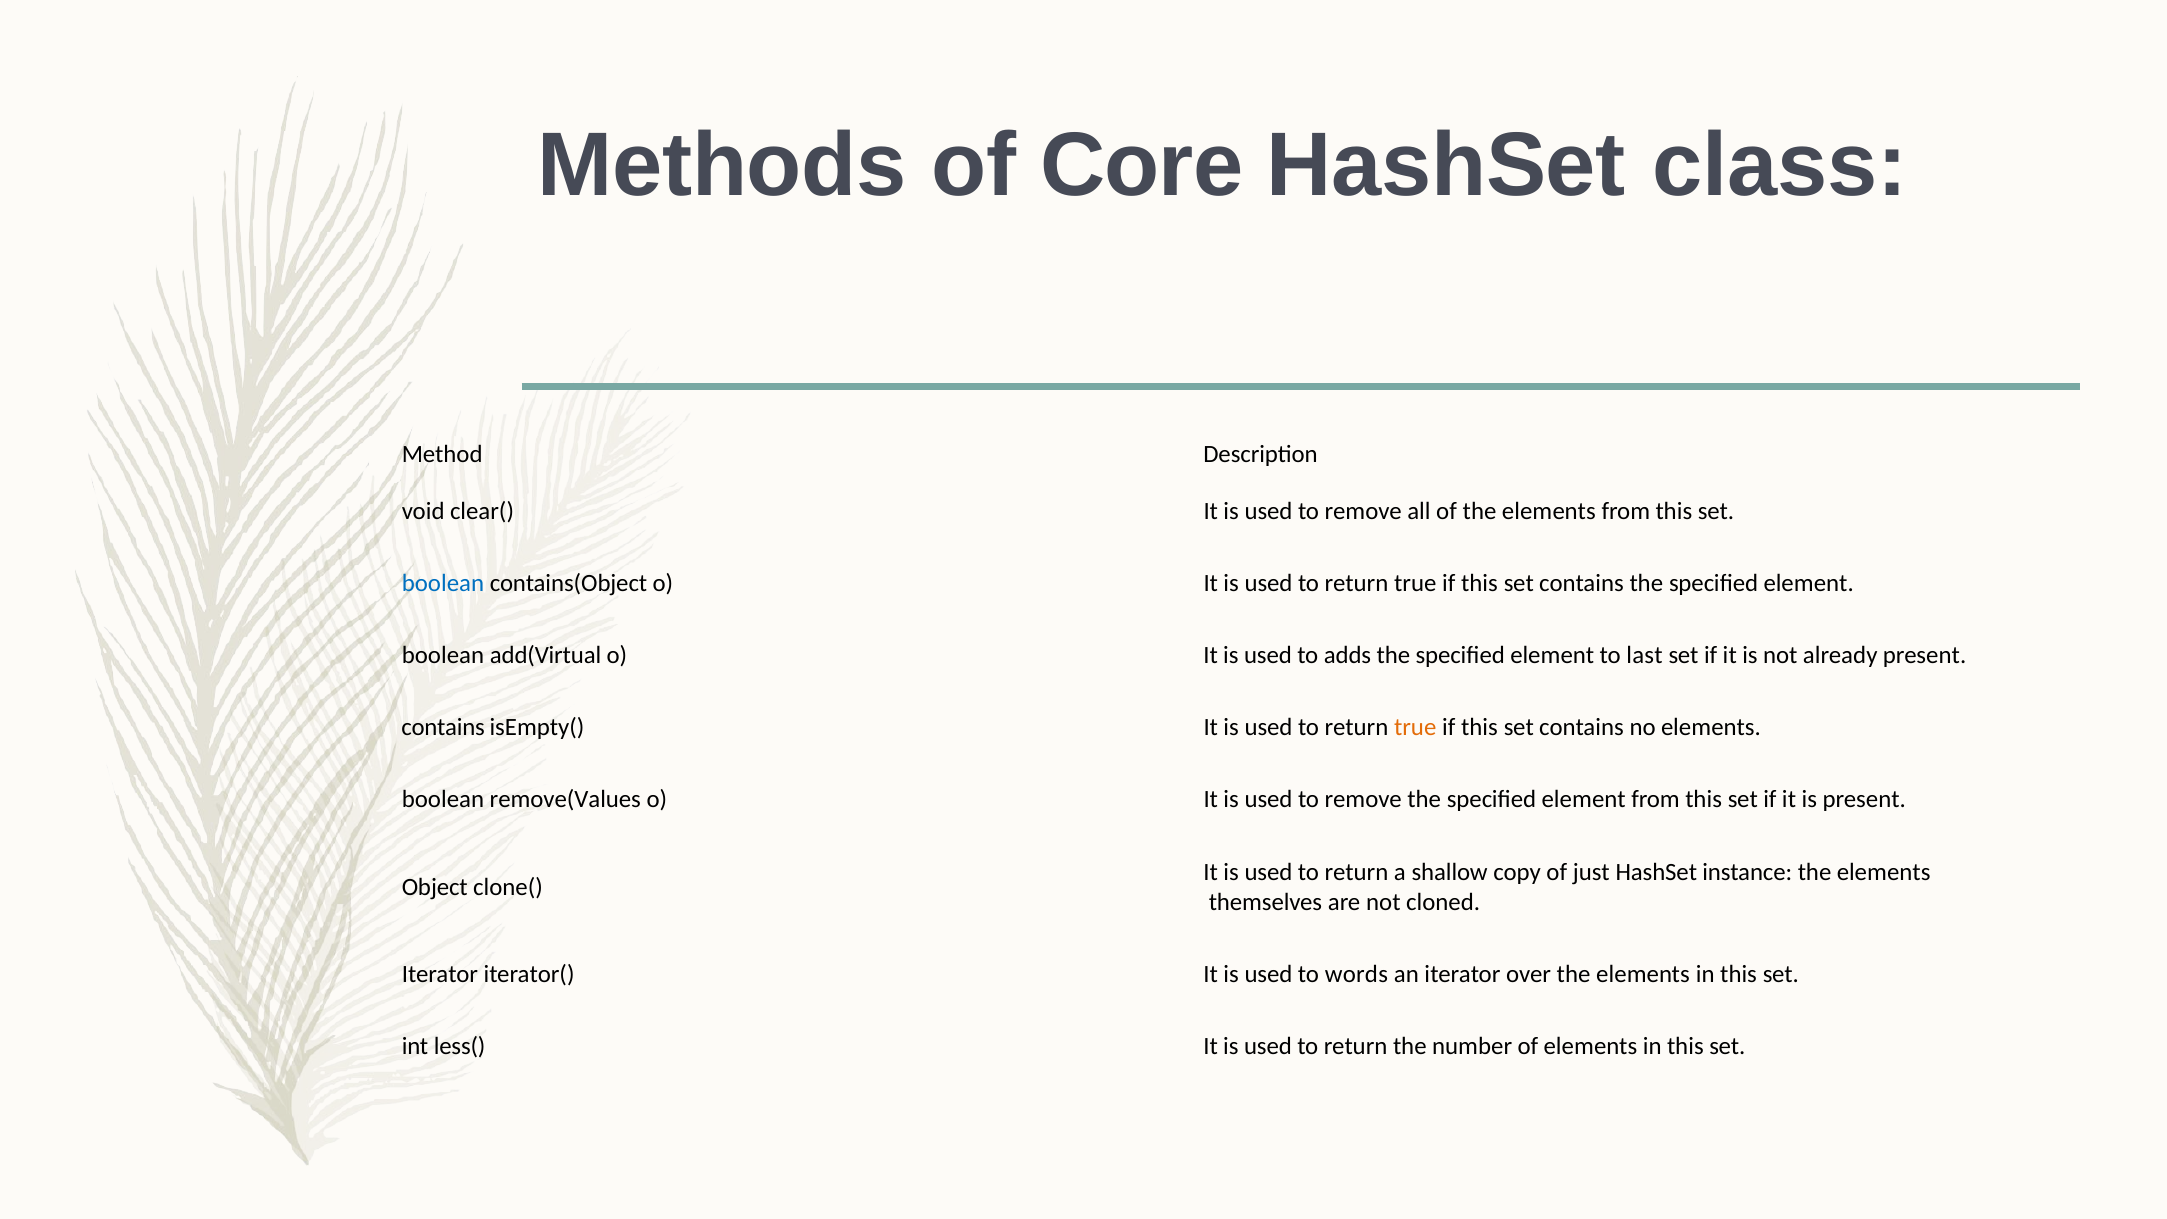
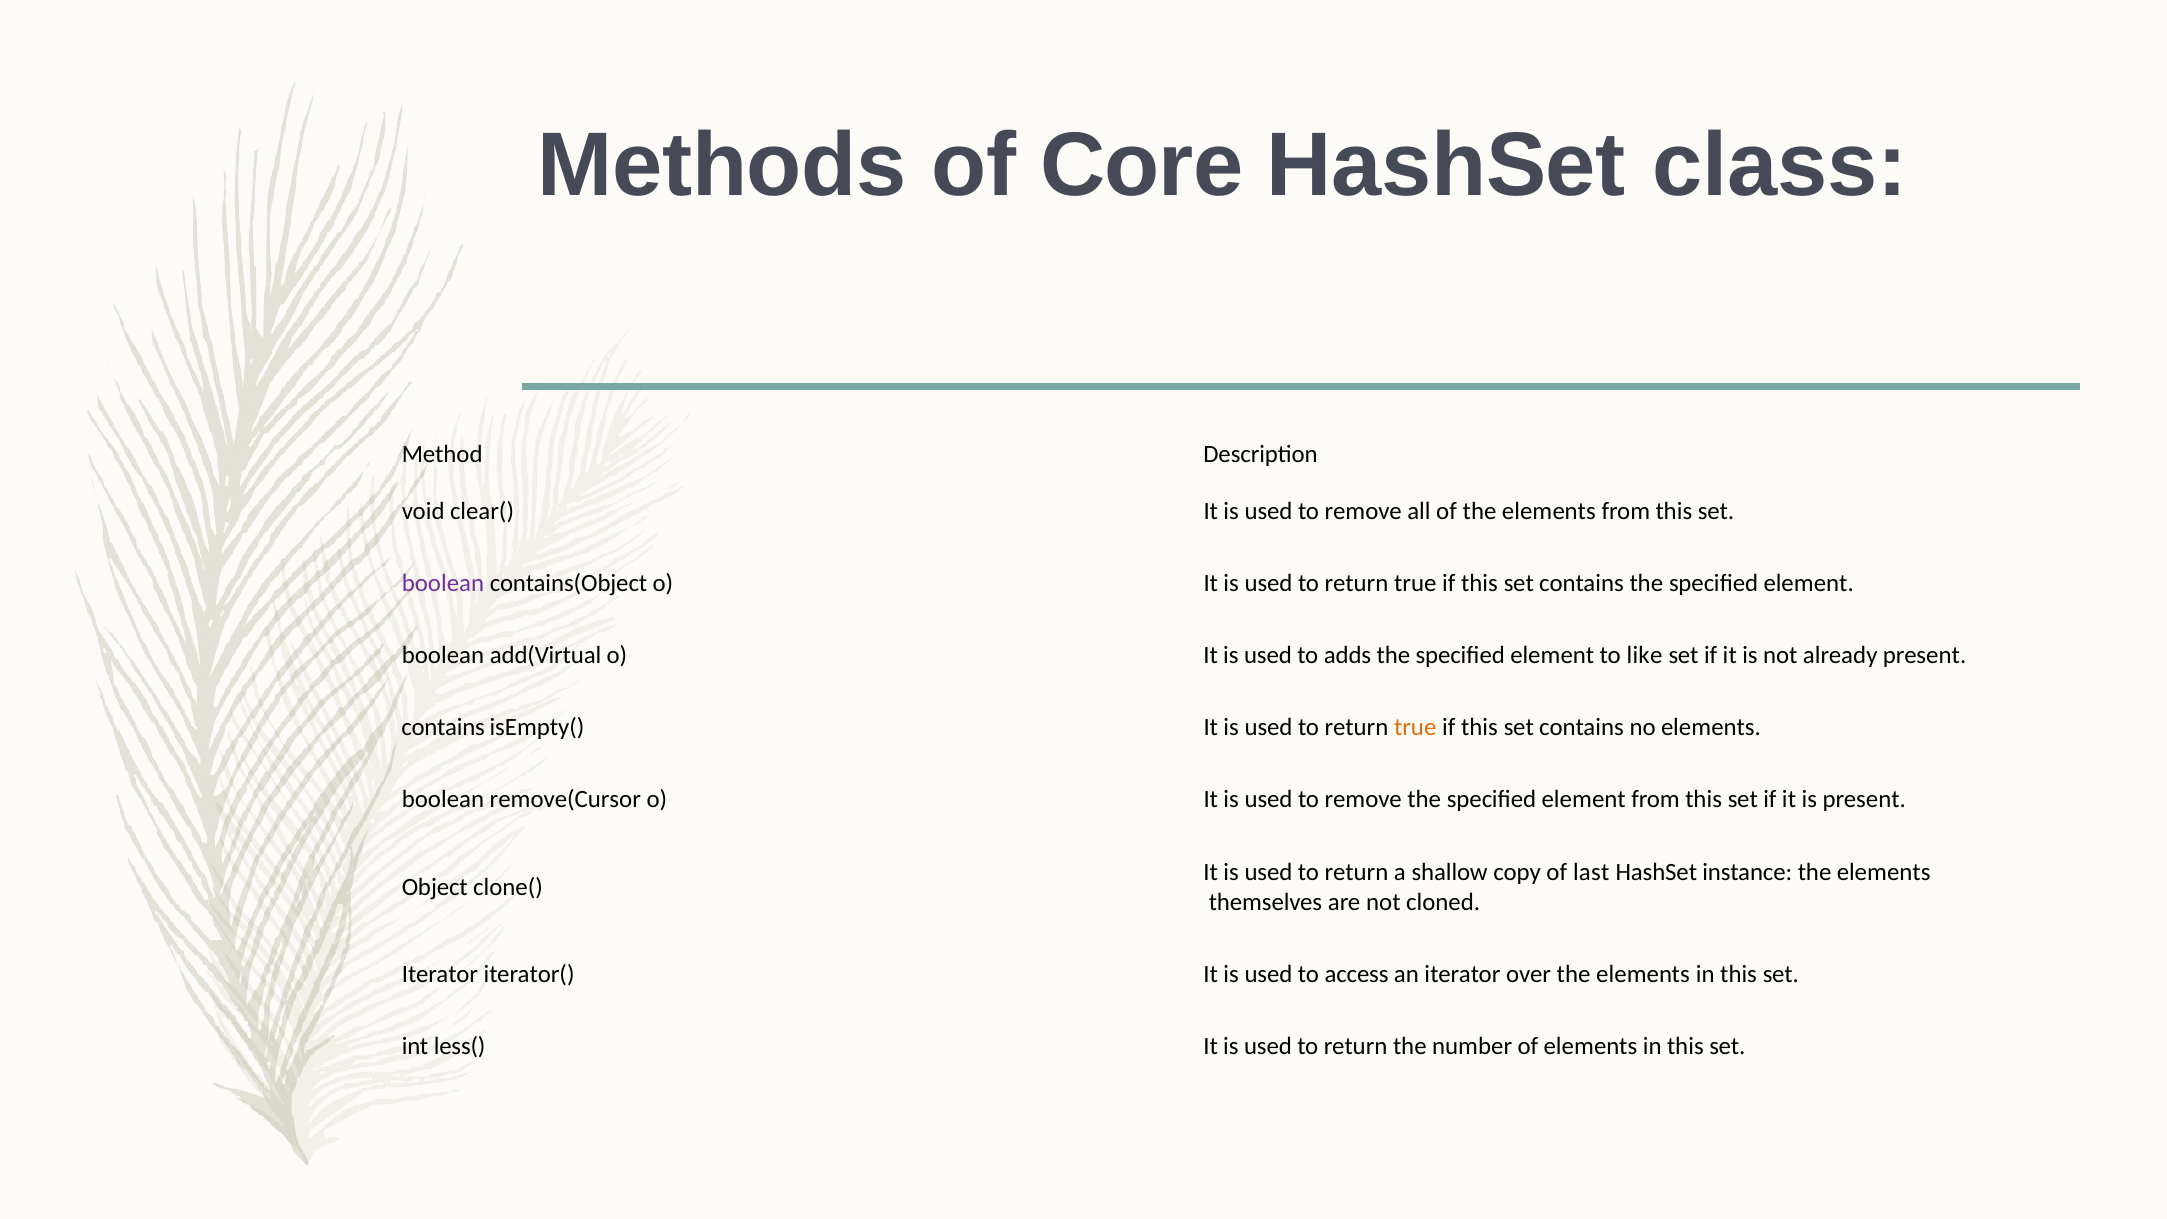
boolean colour: blue -> purple (443, 583)
last: last -> like (1644, 655)
remove(Values: remove(Values -> remove(Cursor (565, 799)
just: just -> last (1591, 872)
words: words -> access (1357, 974)
